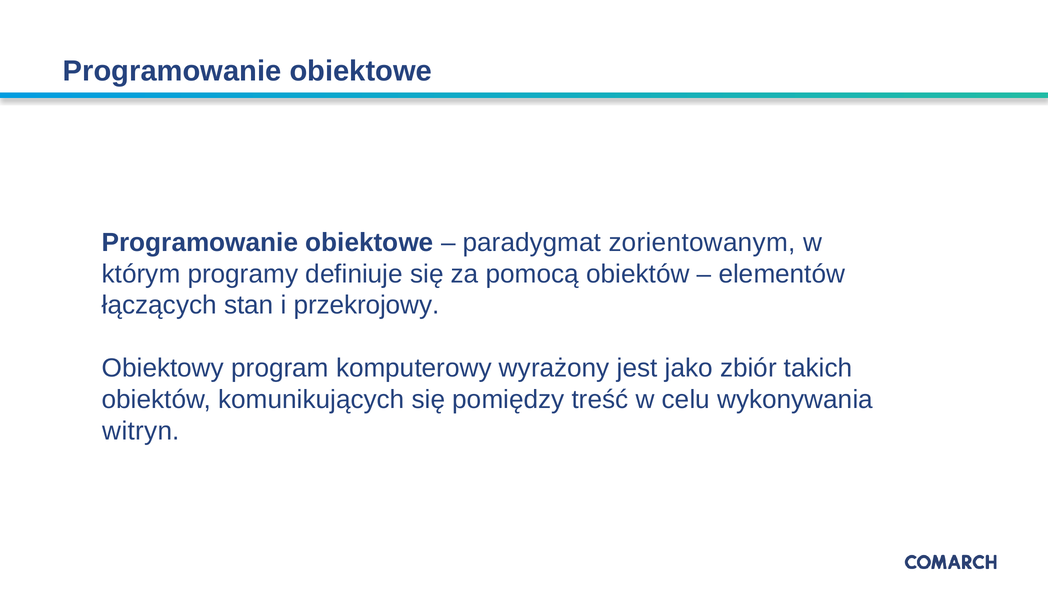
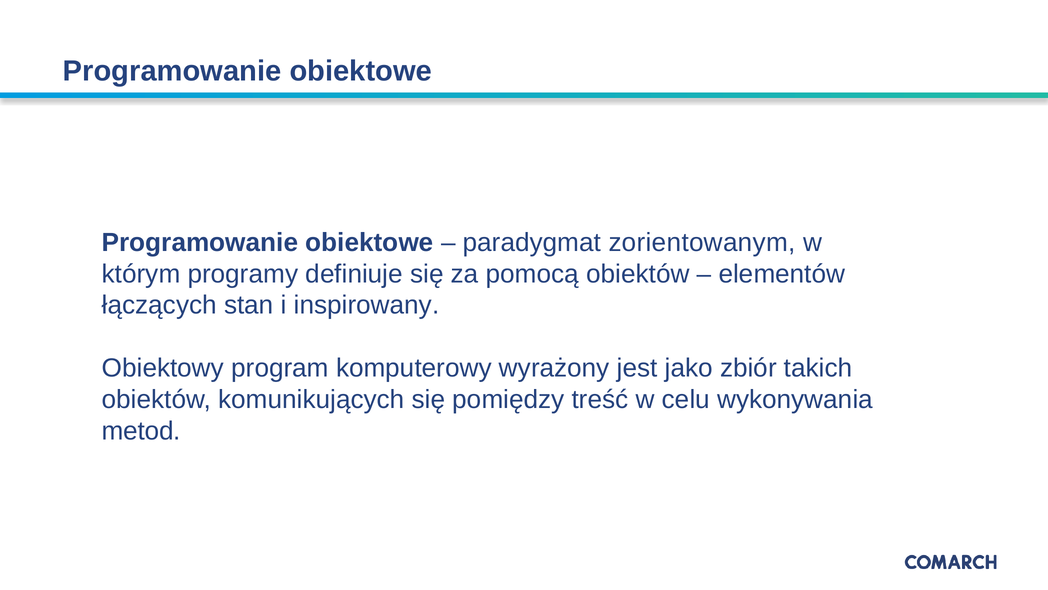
przekrojowy: przekrojowy -> inspirowany (367, 305)
witryn: witryn -> metod (141, 431)
